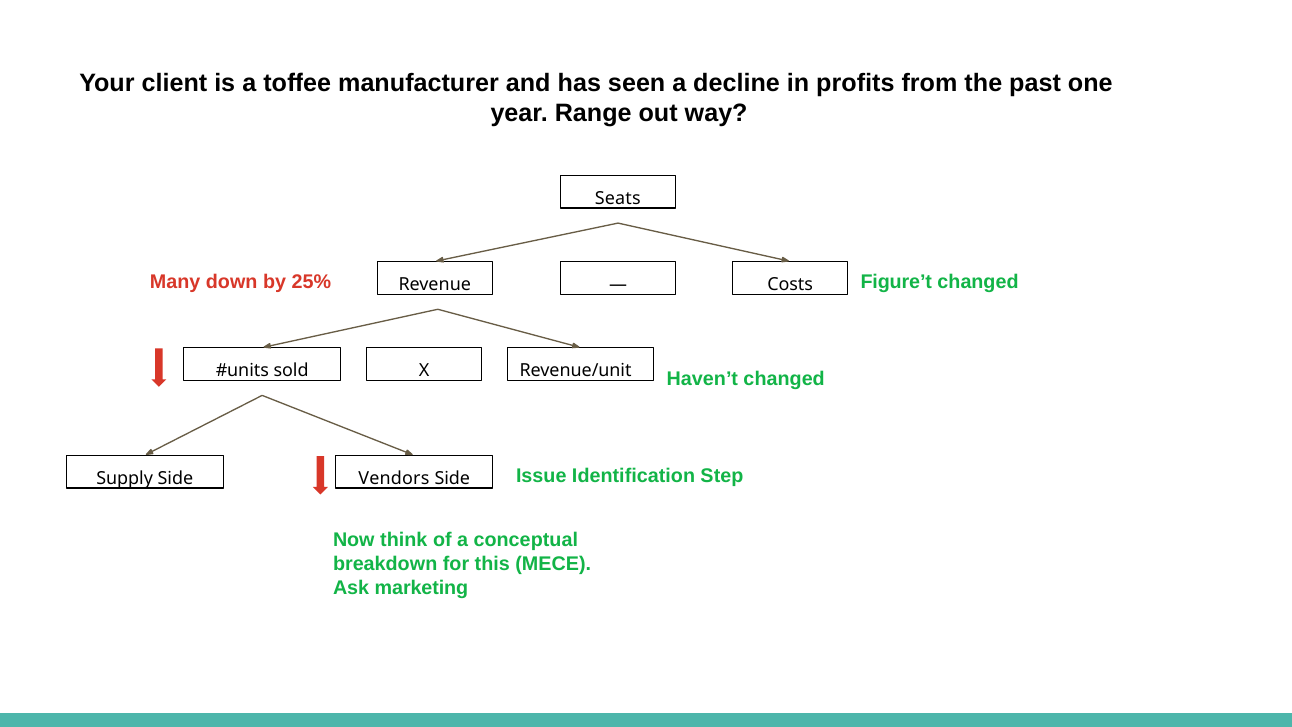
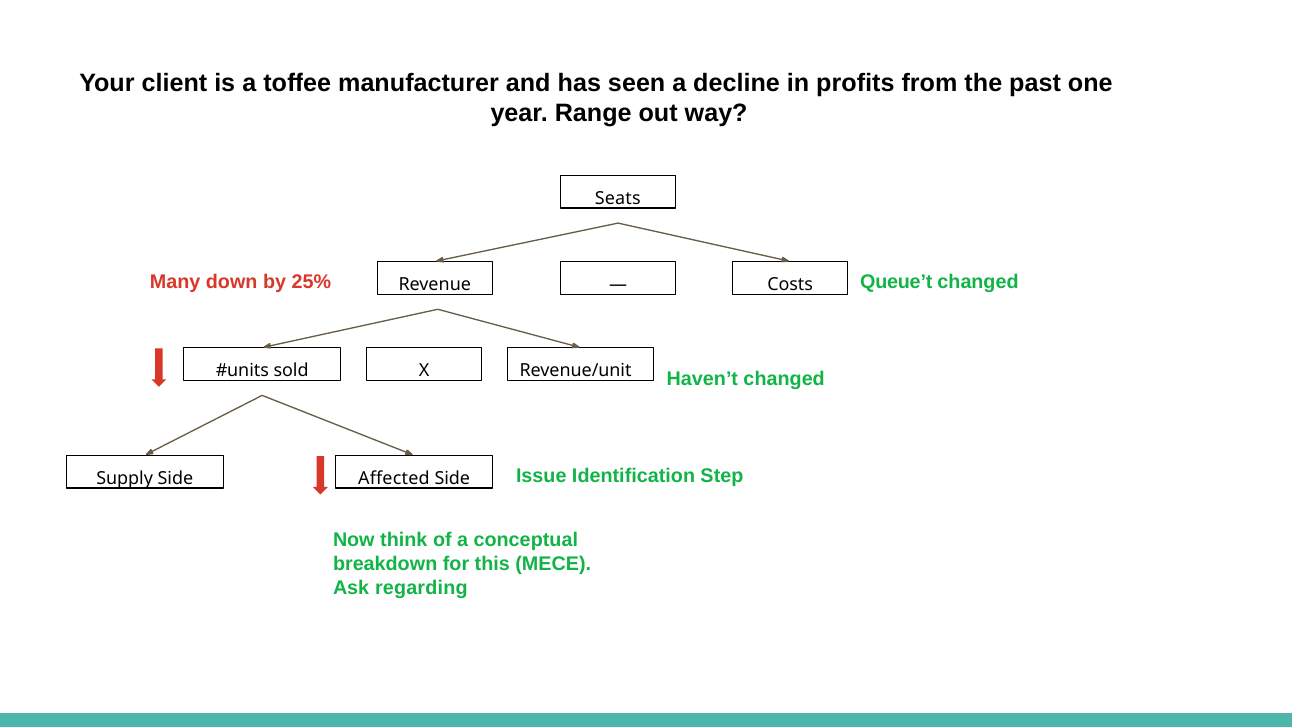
Figure’t: Figure’t -> Queue’t (896, 282)
Vendors: Vendors -> Affected (394, 479)
marketing: marketing -> regarding (421, 588)
